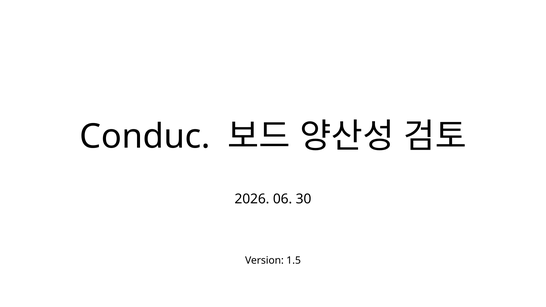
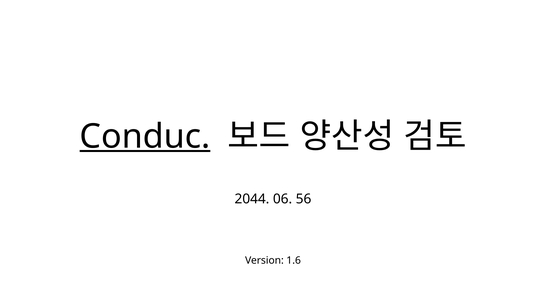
Conduc underline: none -> present (145, 136)
2026: 2026 -> 2044 (252, 199)
30: 30 -> 56 (304, 199)
1.5: 1.5 -> 1.6 (294, 260)
